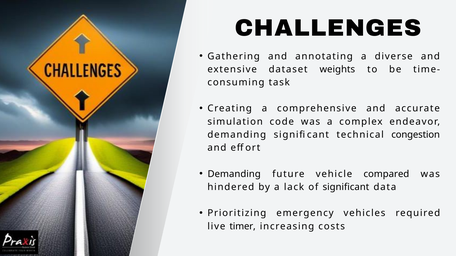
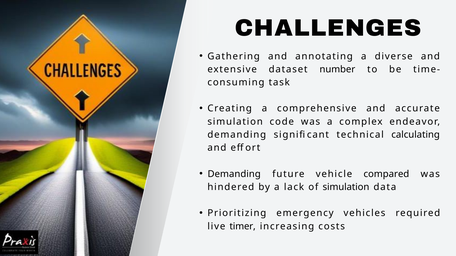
weights: weights -> number (337, 69)
congestion: congestion -> calculating (416, 135)
of significant: significant -> simulation (346, 187)
